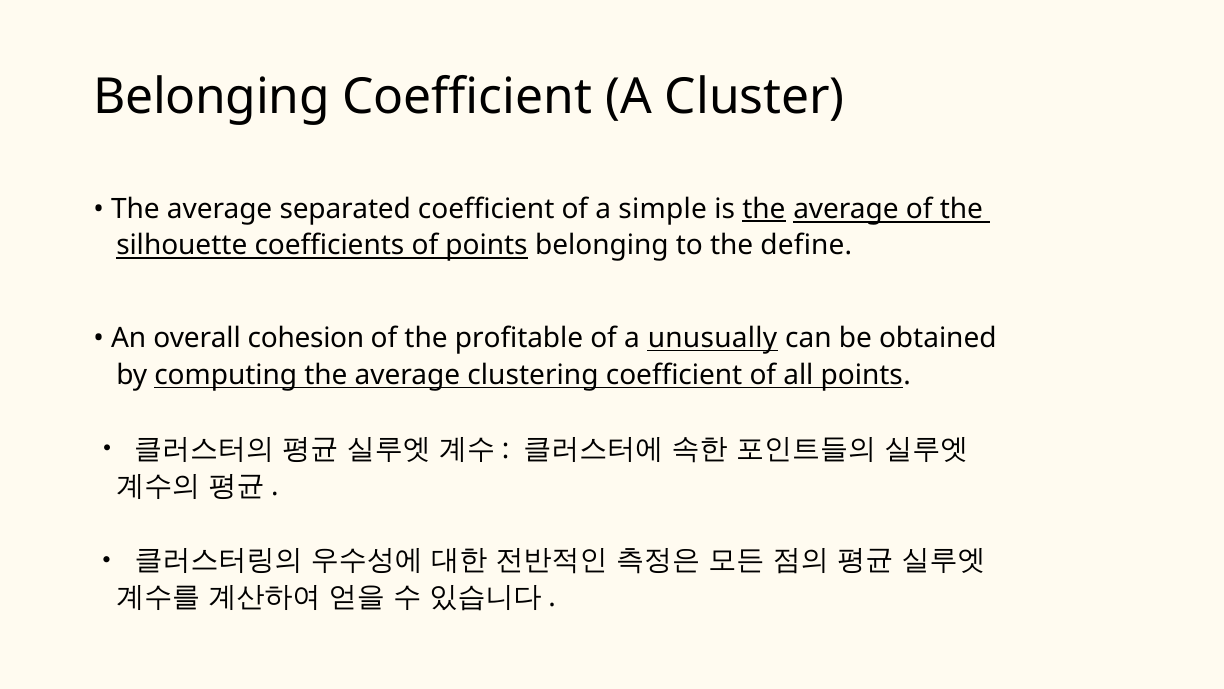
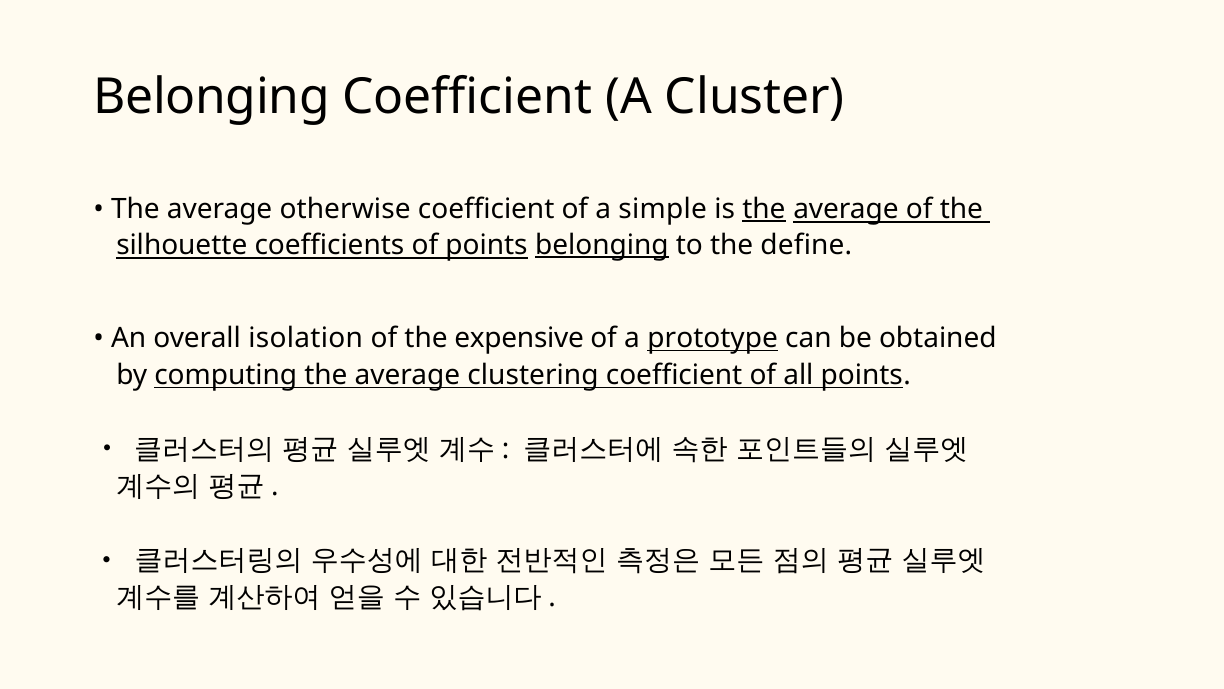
separated: separated -> otherwise (345, 209)
belonging underline: none -> present (602, 245)
cohesion: cohesion -> isolation (306, 338)
profitable: profitable -> expensive (519, 338)
unusually: unusually -> prototype (713, 338)
